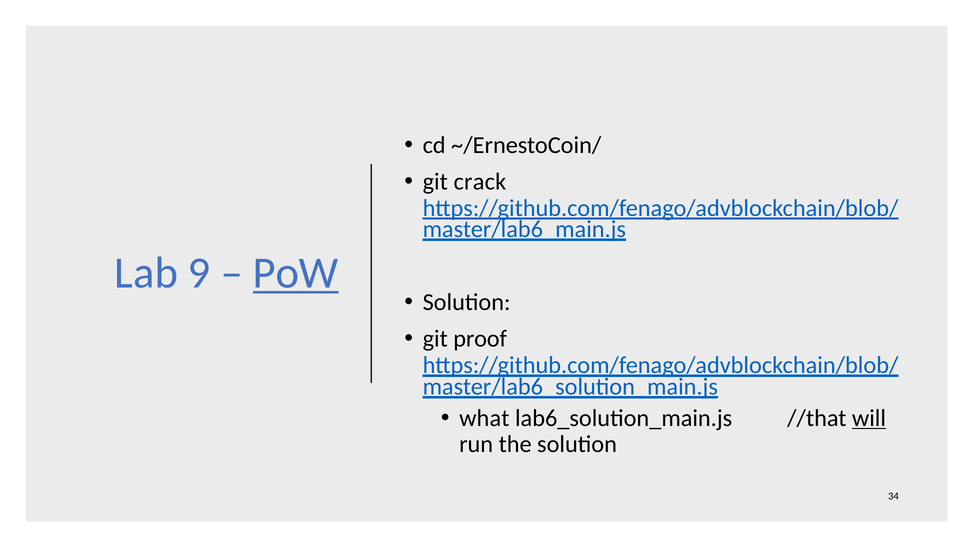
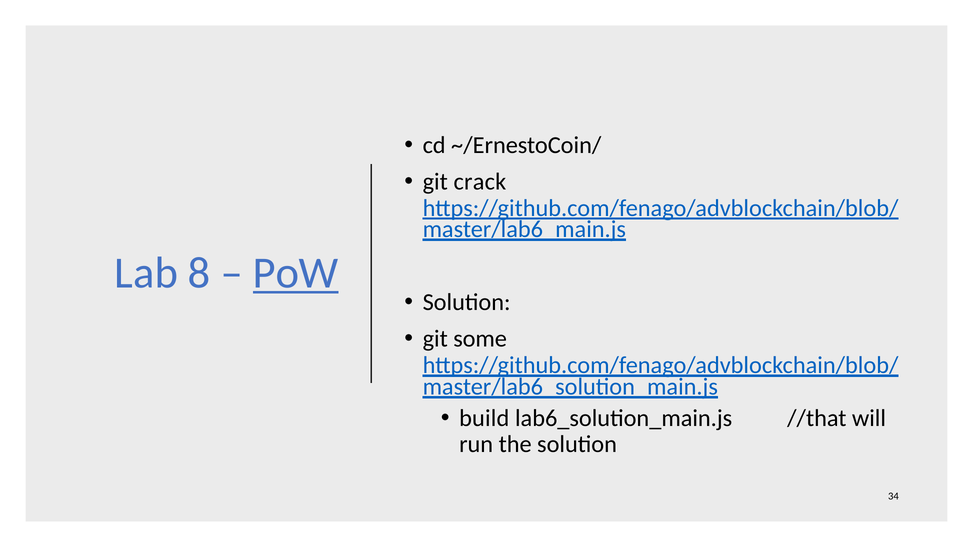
9: 9 -> 8 (199, 273)
proof: proof -> some (480, 339)
what: what -> build (484, 418)
will underline: present -> none (869, 418)
